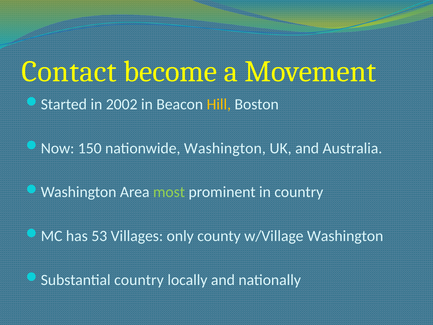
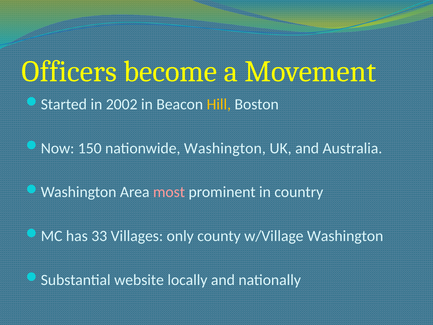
Contact: Contact -> Officers (69, 72)
most colour: light green -> pink (169, 192)
53: 53 -> 33 (99, 236)
Substantial country: country -> website (139, 280)
